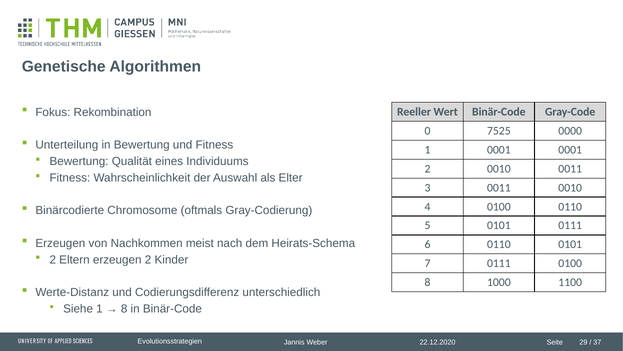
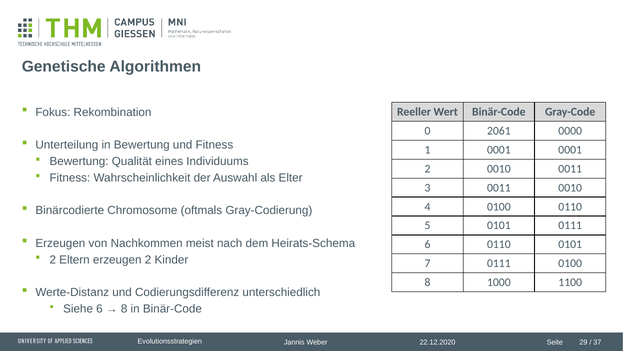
7525: 7525 -> 2061 (499, 131)
Siehe 1: 1 -> 6 (99, 308)
